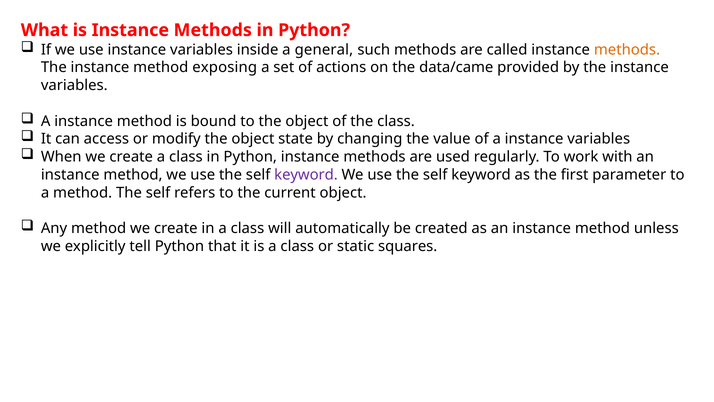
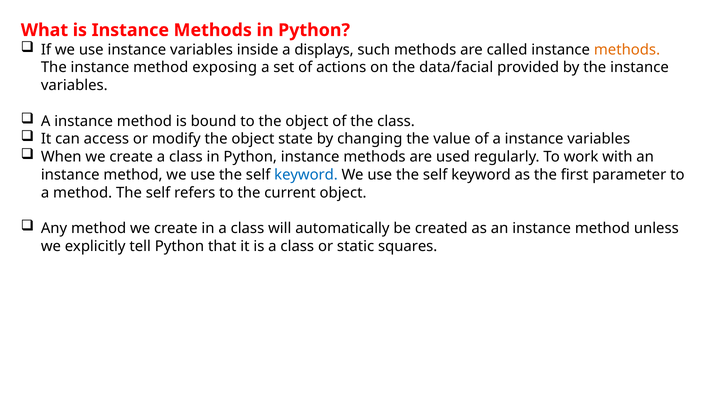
general: general -> displays (324, 50)
data/came: data/came -> data/facial (456, 67)
keyword colour: purple -> blue (306, 175)
